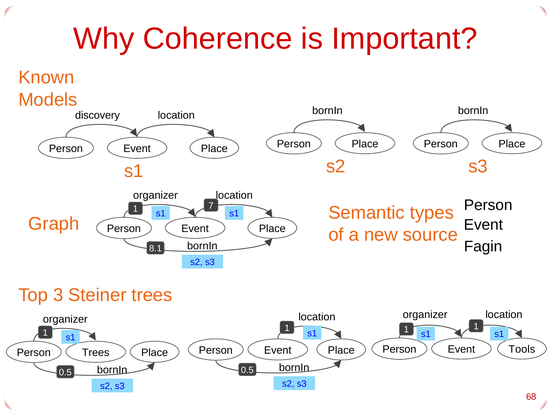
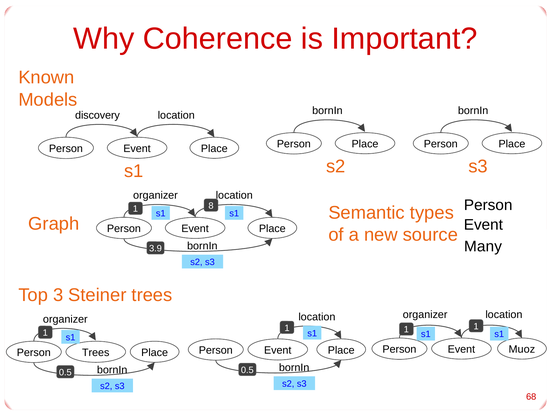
7: 7 -> 8 (211, 206)
Fagin: Fagin -> Many (483, 247)
8.1: 8.1 -> 3.9 (155, 249)
Tools: Tools -> Muoz (522, 350)
